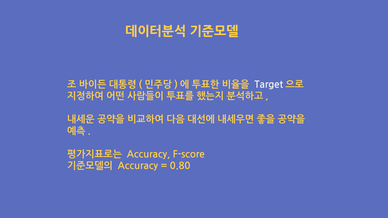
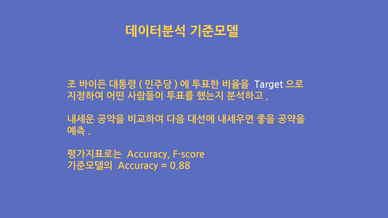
0.80: 0.80 -> 0.88 (180, 166)
